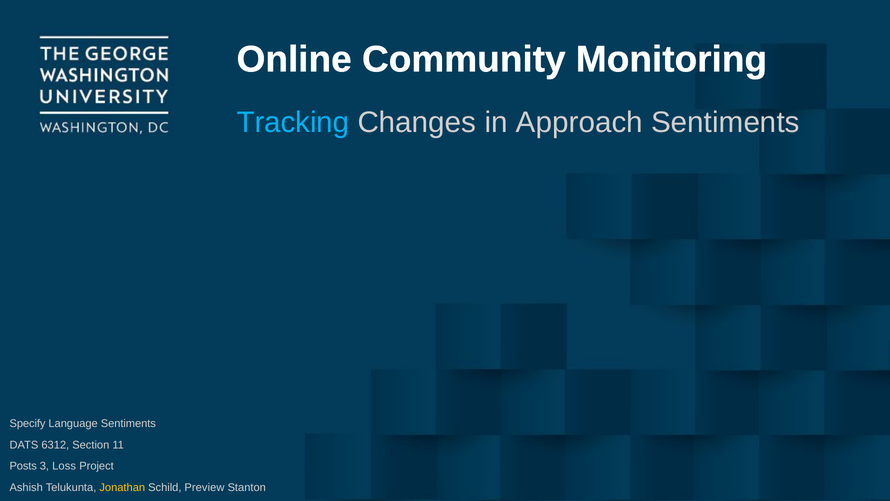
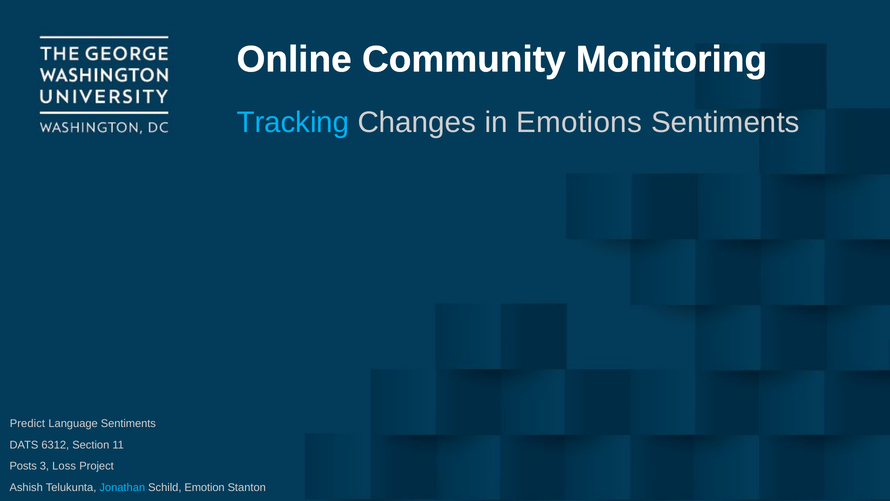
Approach: Approach -> Emotions (579, 122)
Specify: Specify -> Predict (27, 423)
Jonathan colour: yellow -> light blue (122, 487)
Preview: Preview -> Emotion (205, 487)
